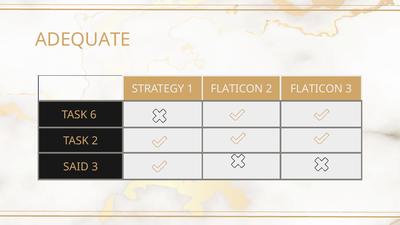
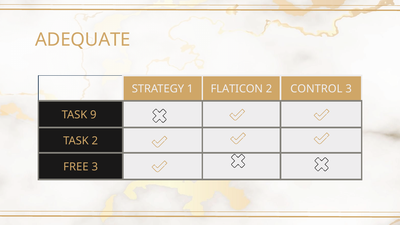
2 FLATICON: FLATICON -> CONTROL (316, 89)
6: 6 -> 9 (93, 115)
SAID: SAID -> FREE (76, 167)
